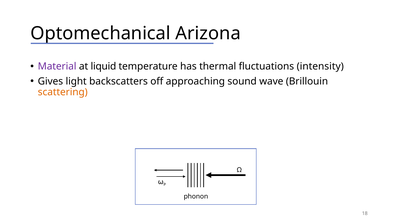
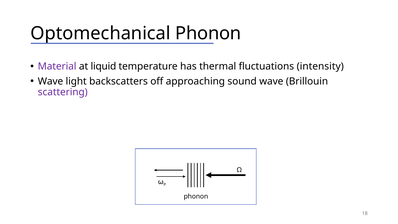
Arizona: Arizona -> Phonon (208, 33)
Gives: Gives -> Wave (50, 81)
scattering colour: orange -> purple (63, 92)
